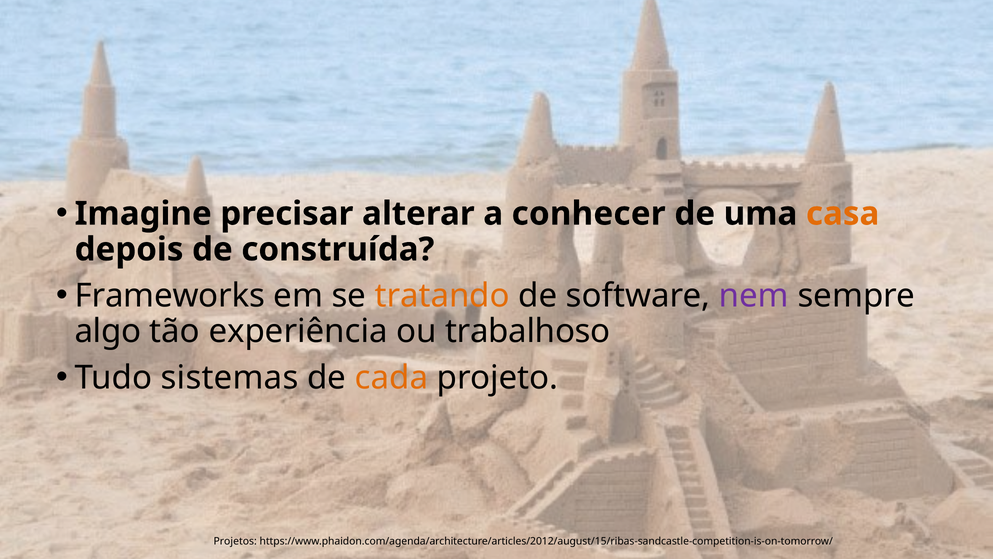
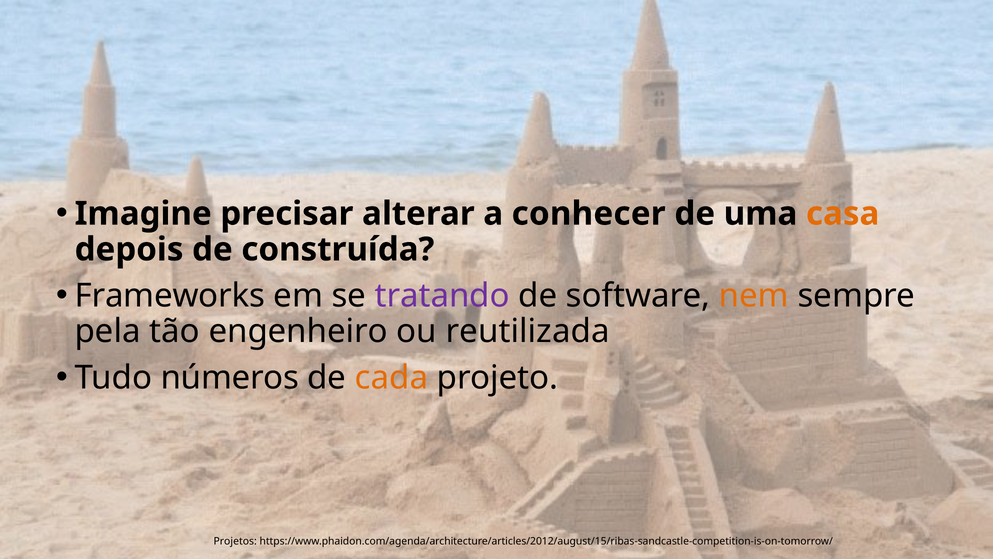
tratando colour: orange -> purple (442, 295)
nem colour: purple -> orange (754, 295)
algo: algo -> pela (108, 331)
experiência: experiência -> engenheiro (298, 331)
trabalhoso: trabalhoso -> reutilizada (528, 331)
sistemas: sistemas -> números (230, 377)
